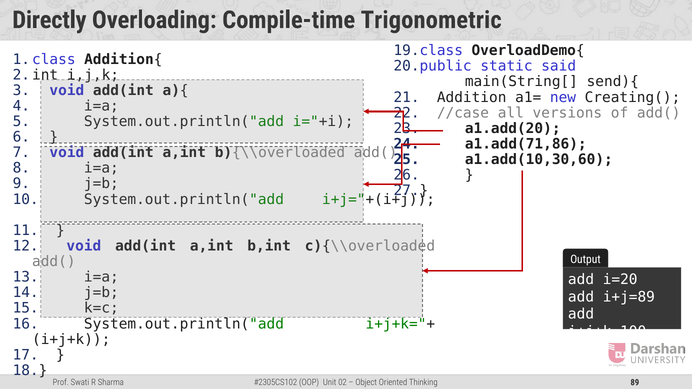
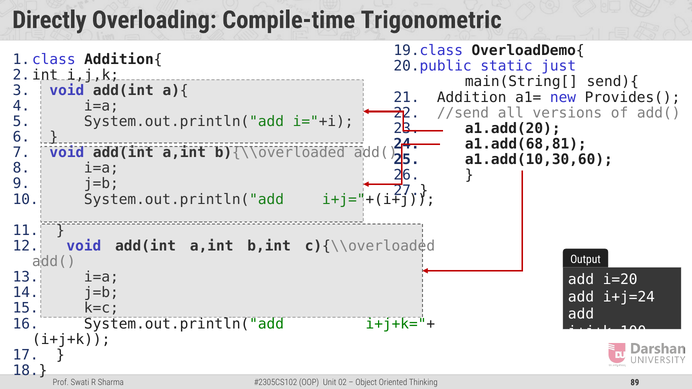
said: said -> just (559, 66)
Creating(: Creating( -> Provides( (632, 97)
//case: //case -> //send (463, 113)
a1.add(71,86: a1.add(71,86 -> a1.add(68,81 (526, 144)
i+j=89: i+j=89 -> i+j=24 (629, 297)
